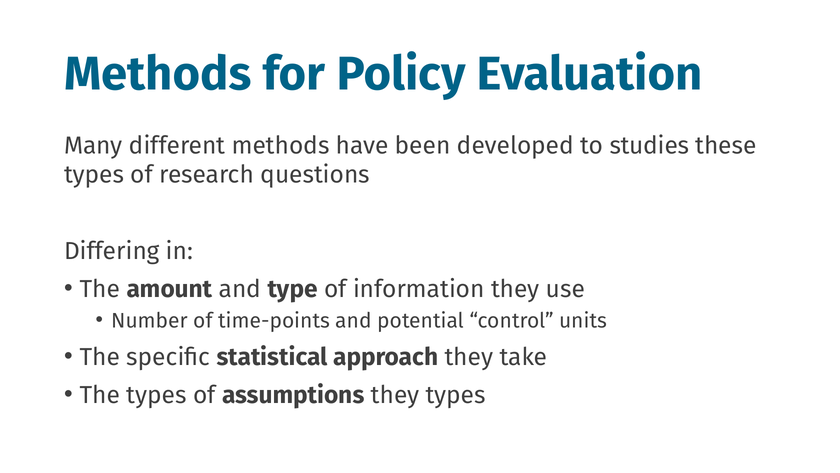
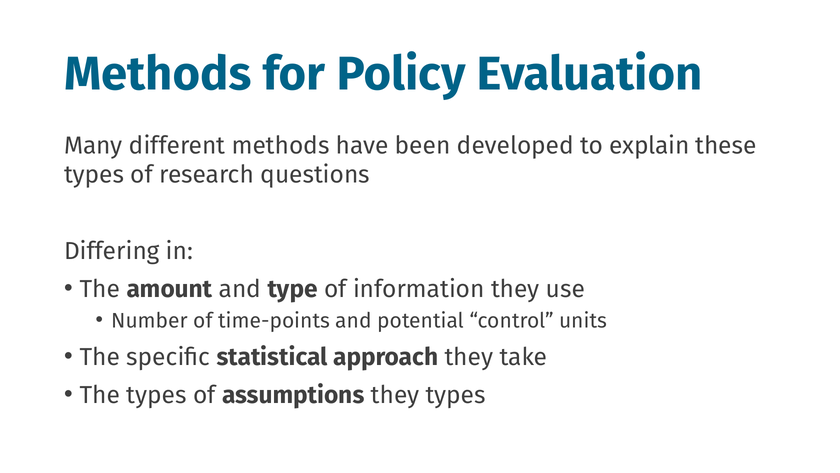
studies: studies -> explain (649, 145)
